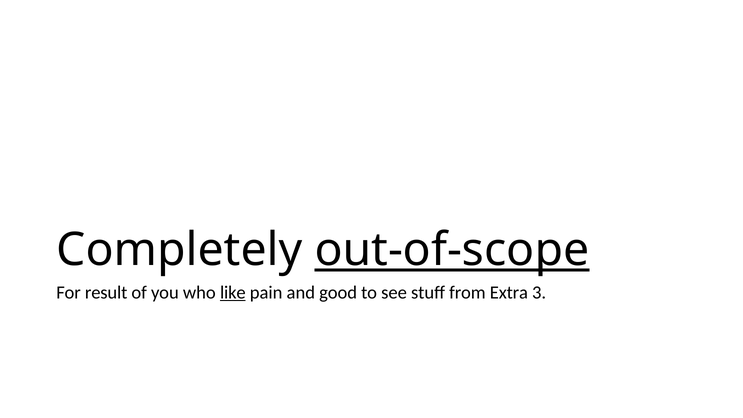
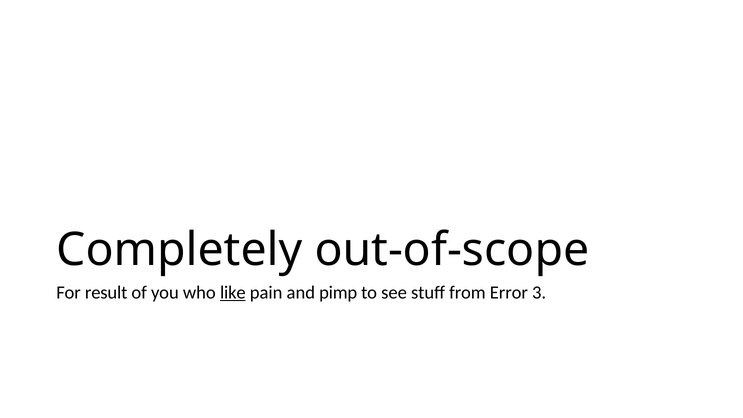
out-of-scope underline: present -> none (452, 250)
good: good -> pimp (338, 292)
Extra: Extra -> Error (509, 292)
